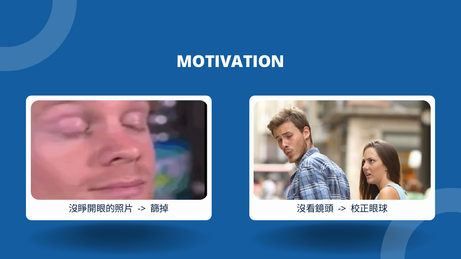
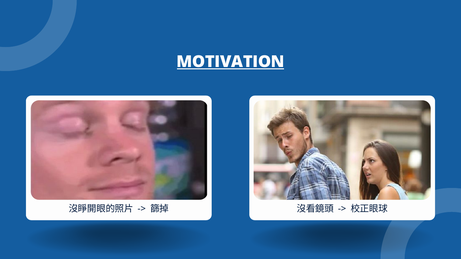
MOTIVATION underline: none -> present (231, 62)
